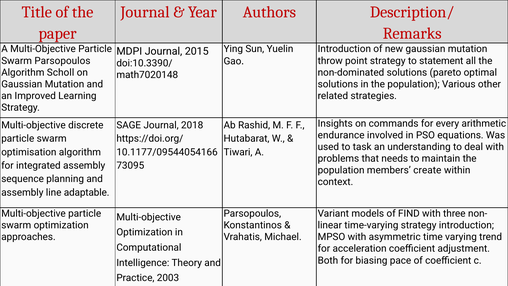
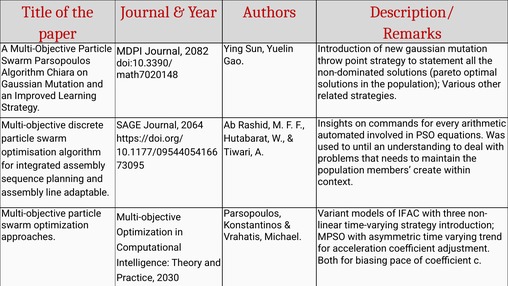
2015: 2015 -> 2082 (197, 51)
Scholl: Scholl -> Chiara (61, 72)
2018: 2018 -> 2064 (192, 125)
endurance: endurance -> automated (341, 135)
task: task -> until (362, 147)
FIND: FIND -> IFAC (409, 213)
2003: 2003 -> 2030 (168, 278)
